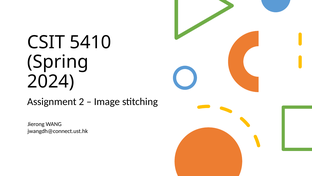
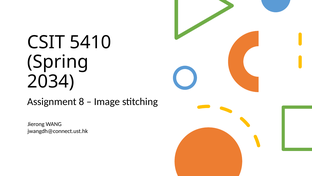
2024: 2024 -> 2034 (51, 81)
2: 2 -> 8 (81, 101)
